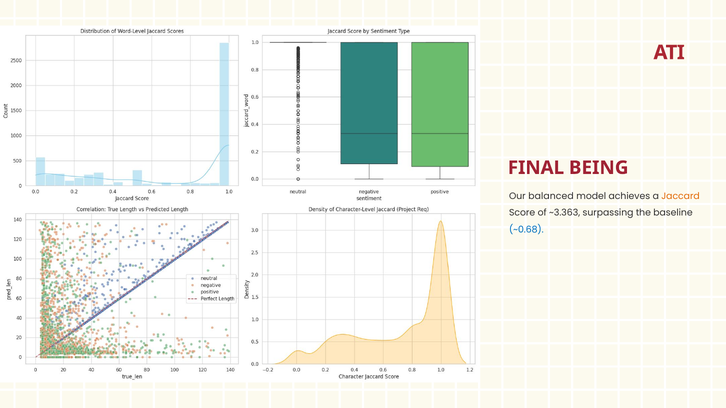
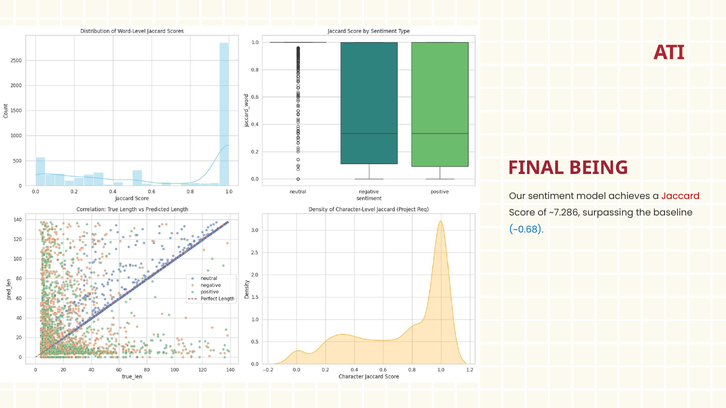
balanced: balanced -> sentiment (551, 196)
Jaccard colour: orange -> red (681, 196)
~3.363: ~3.363 -> ~7.286 (565, 213)
